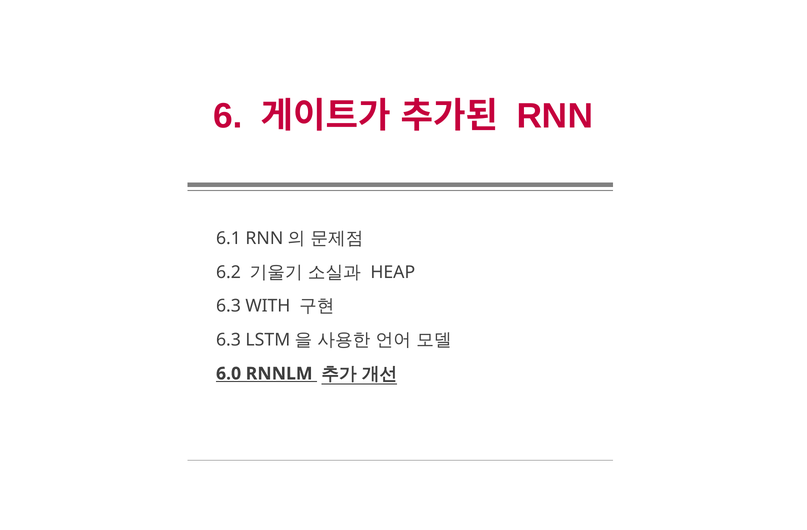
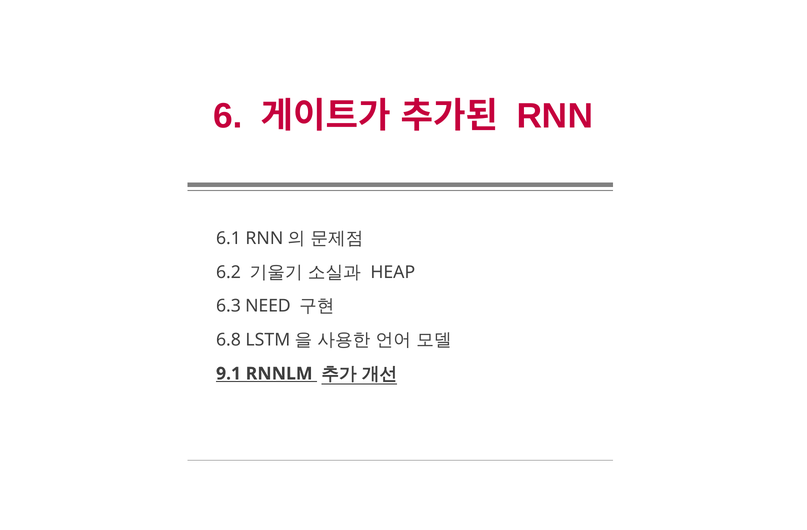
WITH: WITH -> NEED (268, 306)
6.3: 6.3 -> 6.8 (228, 340)
6.0: 6.0 -> 9.1 (229, 374)
